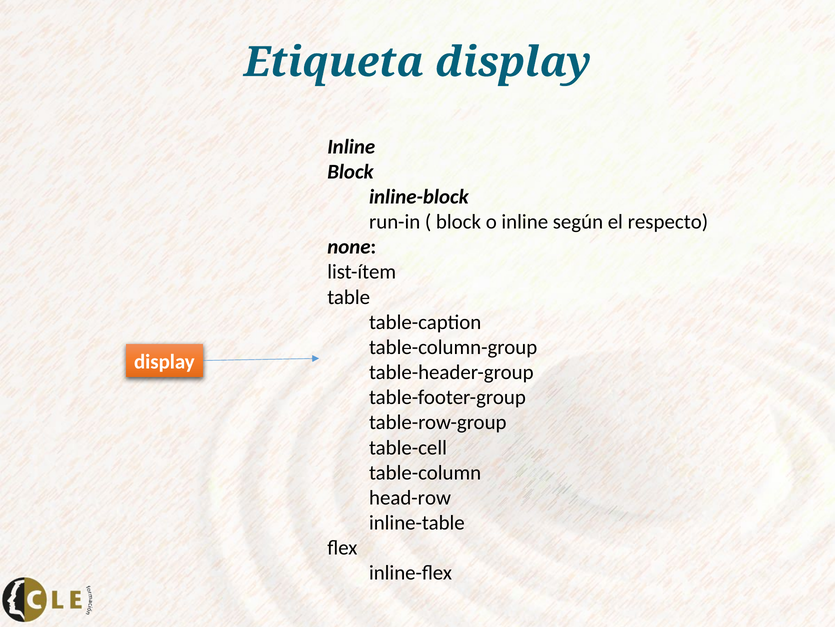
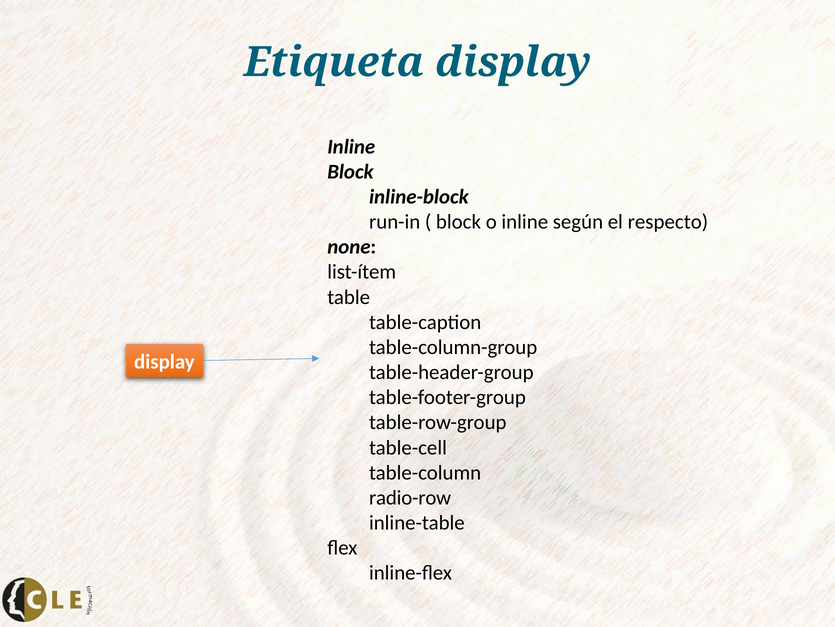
head-row: head-row -> radio-row (410, 497)
